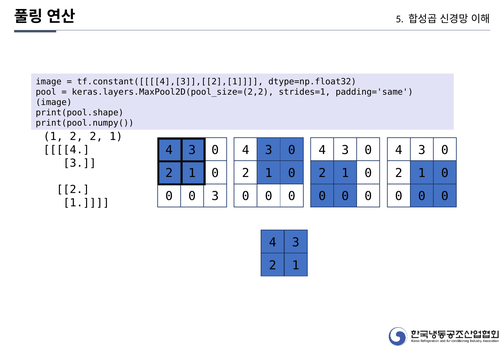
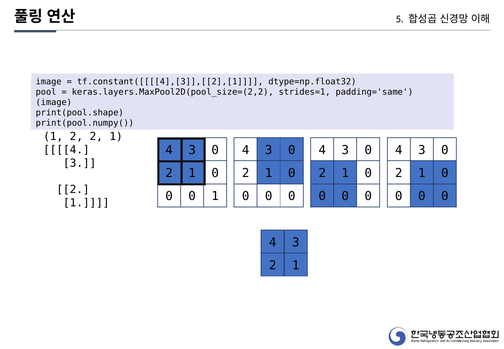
0 3: 3 -> 1 (215, 196)
